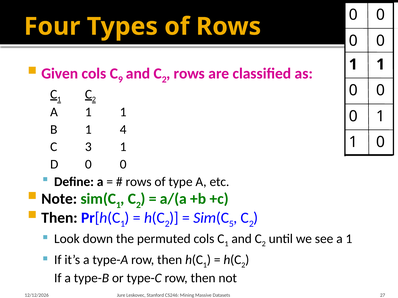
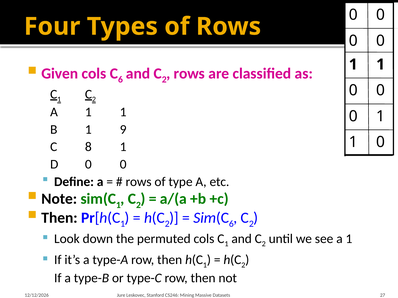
C 9: 9 -> 6 (120, 80)
4: 4 -> 9 (123, 130)
3: 3 -> 8 (88, 147)
5: 5 -> 6 (231, 224)
